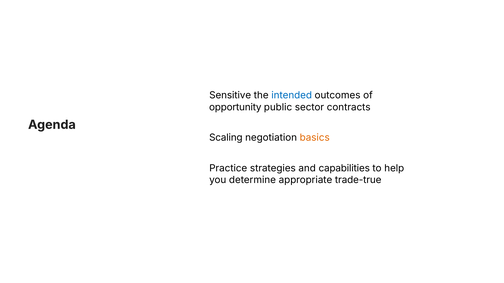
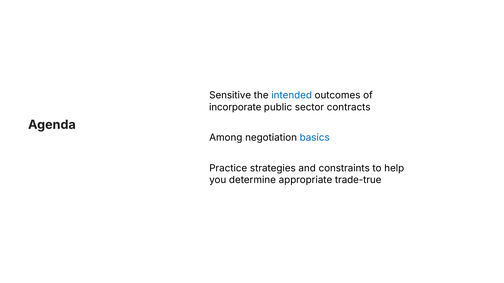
opportunity: opportunity -> incorporate (235, 107)
Scaling: Scaling -> Among (226, 138)
basics colour: orange -> blue (315, 138)
capabilities: capabilities -> constraints (344, 168)
